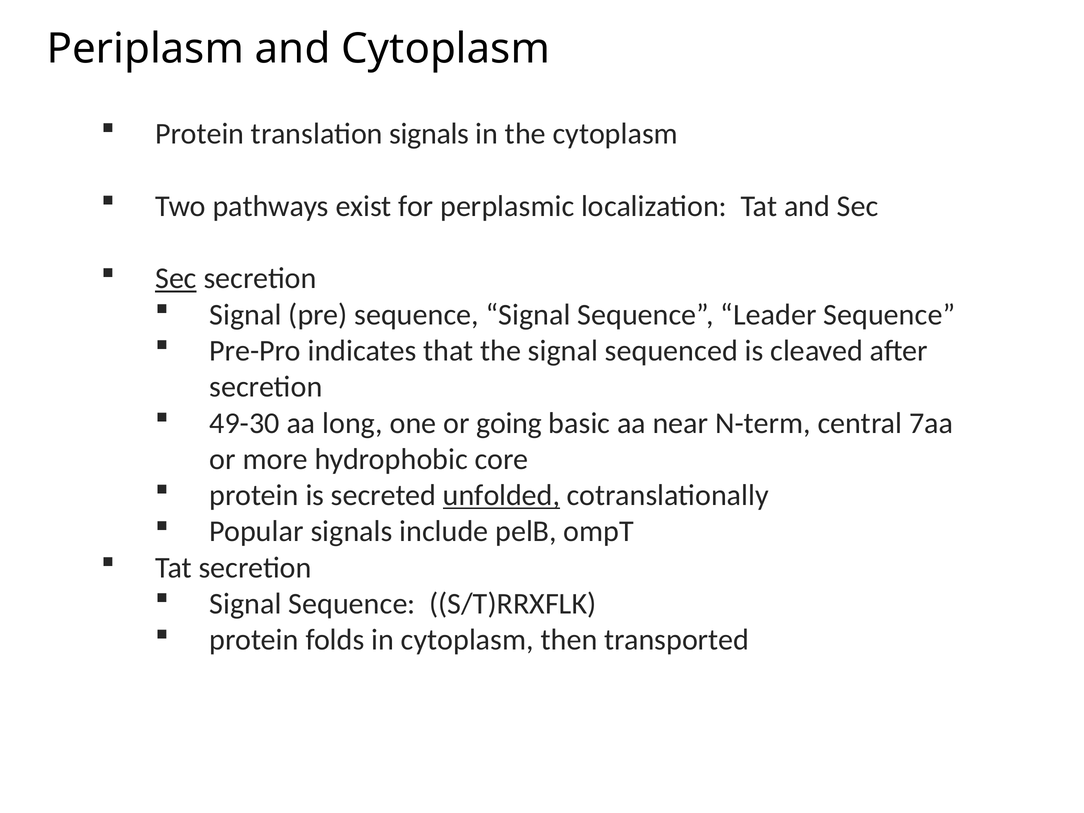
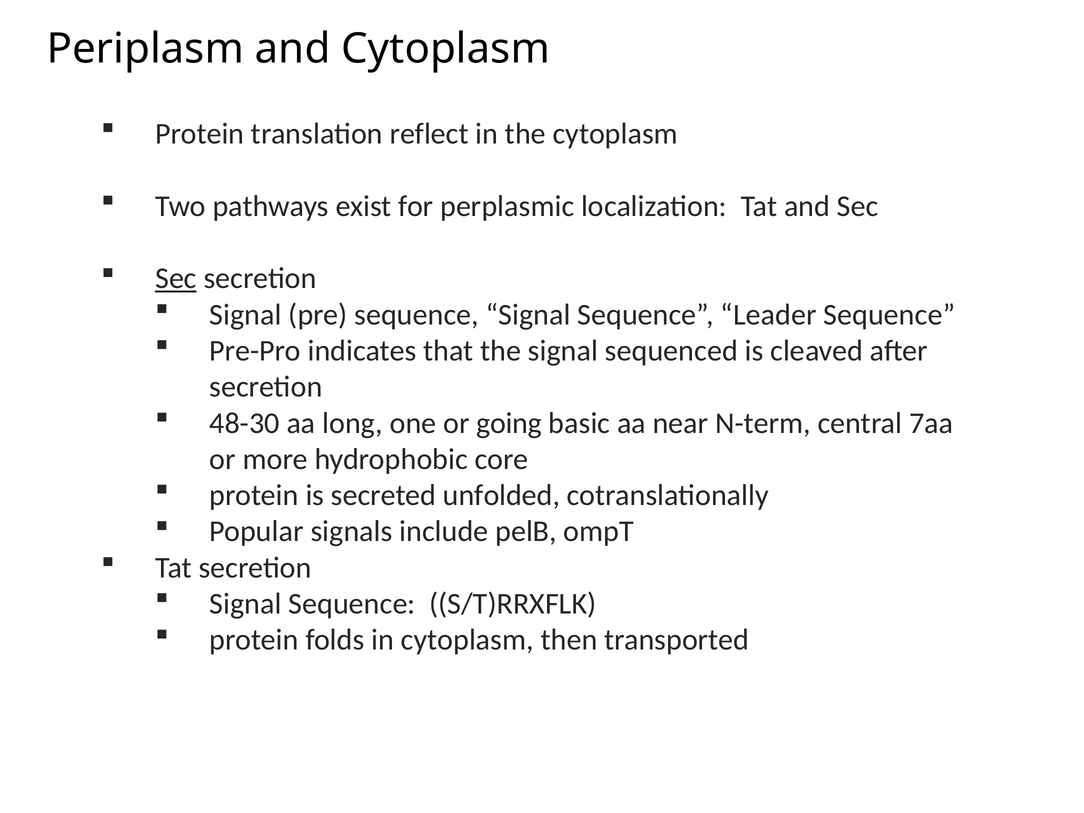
translation signals: signals -> reflect (429, 134)
49-30: 49-30 -> 48-30 (245, 423)
unfolded underline: present -> none (502, 495)
